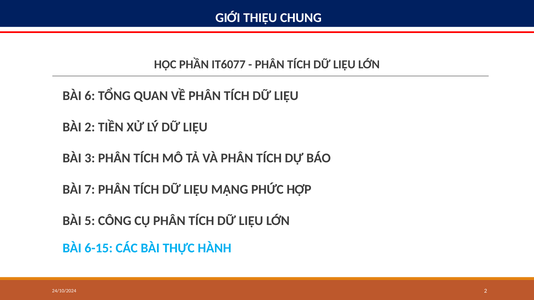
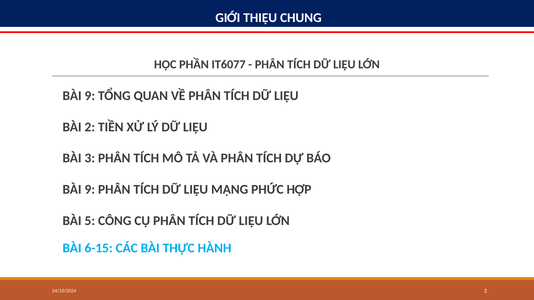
6: 6 -> 9 (90, 96)
7: 7 -> 9 (90, 190)
